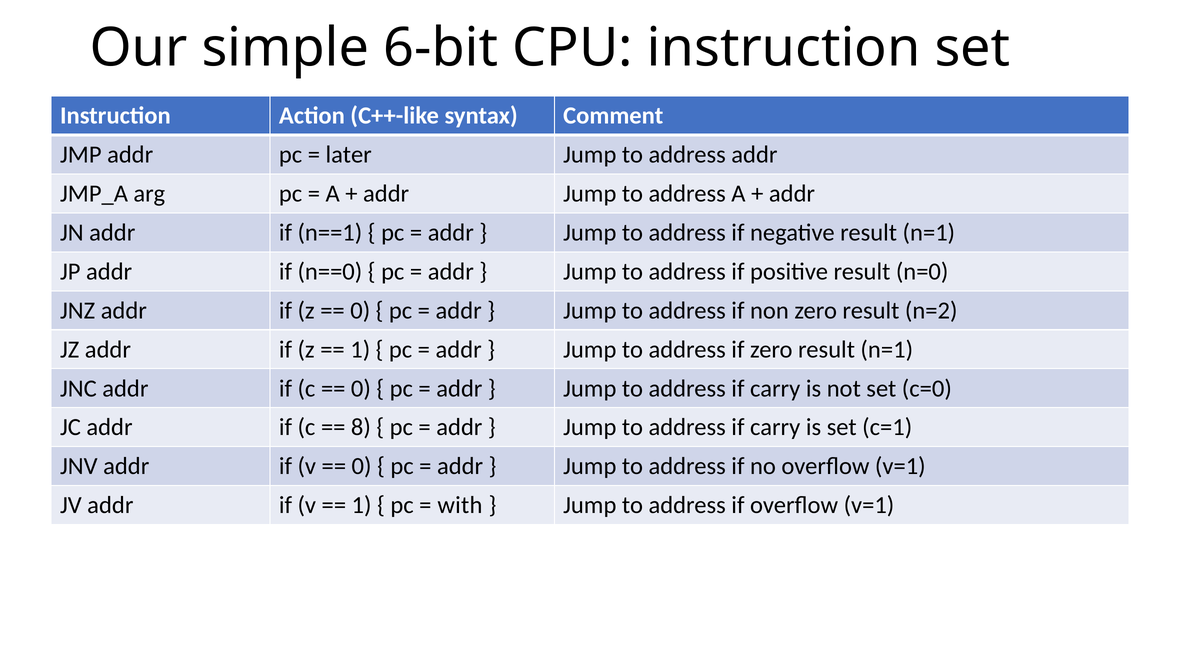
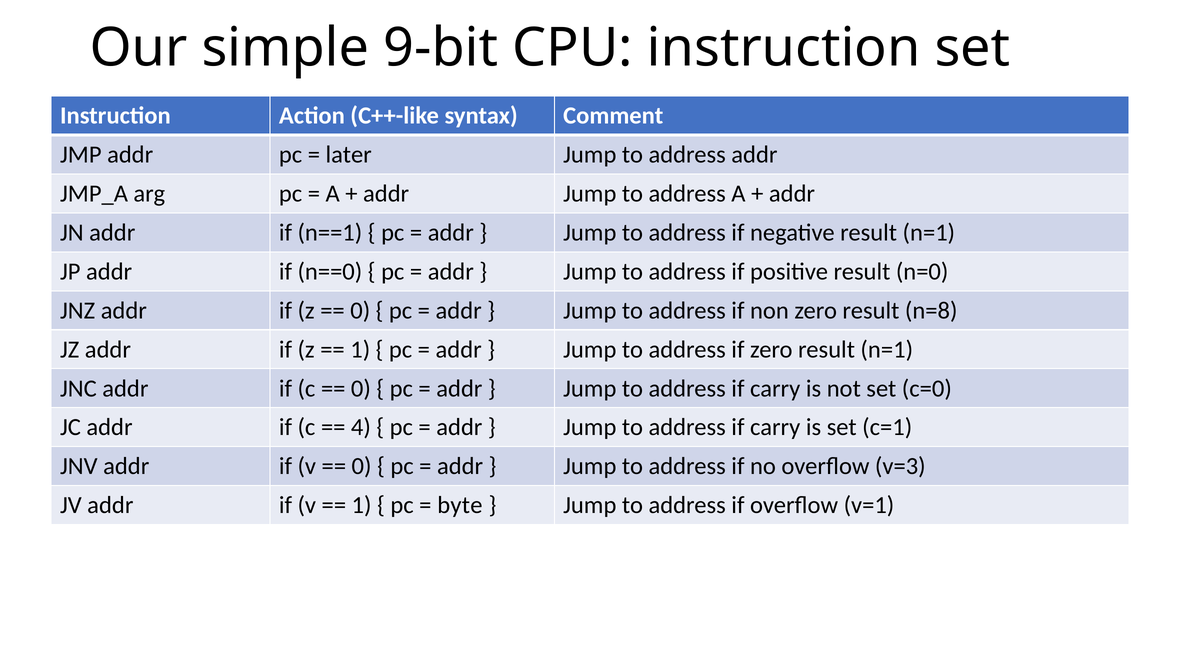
6-bit: 6-bit -> 9-bit (441, 48)
n=2: n=2 -> n=8 (931, 310)
8: 8 -> 4 (361, 427)
no overflow v=1: v=1 -> v=3 (900, 466)
with: with -> byte (460, 505)
